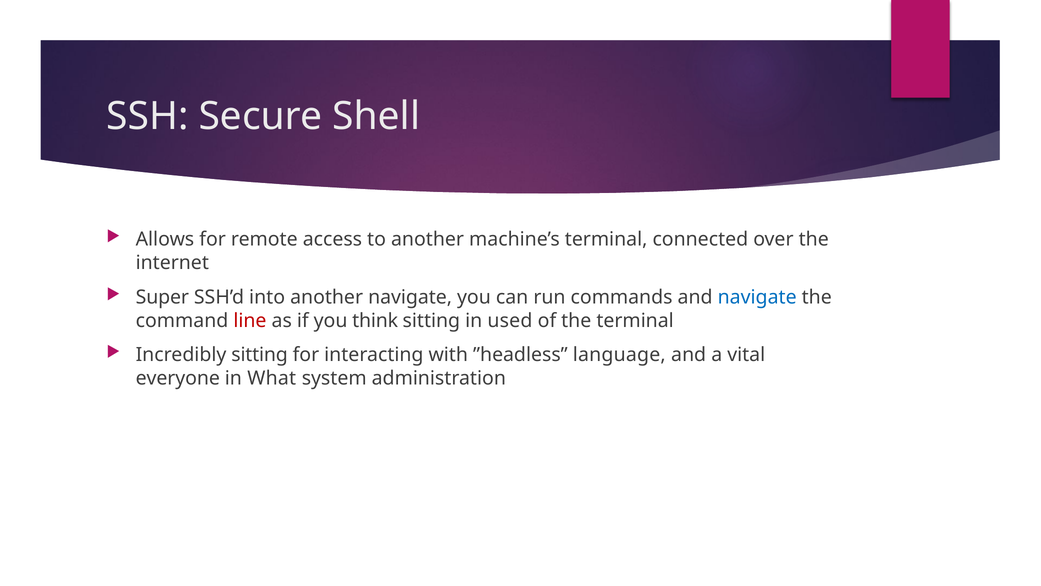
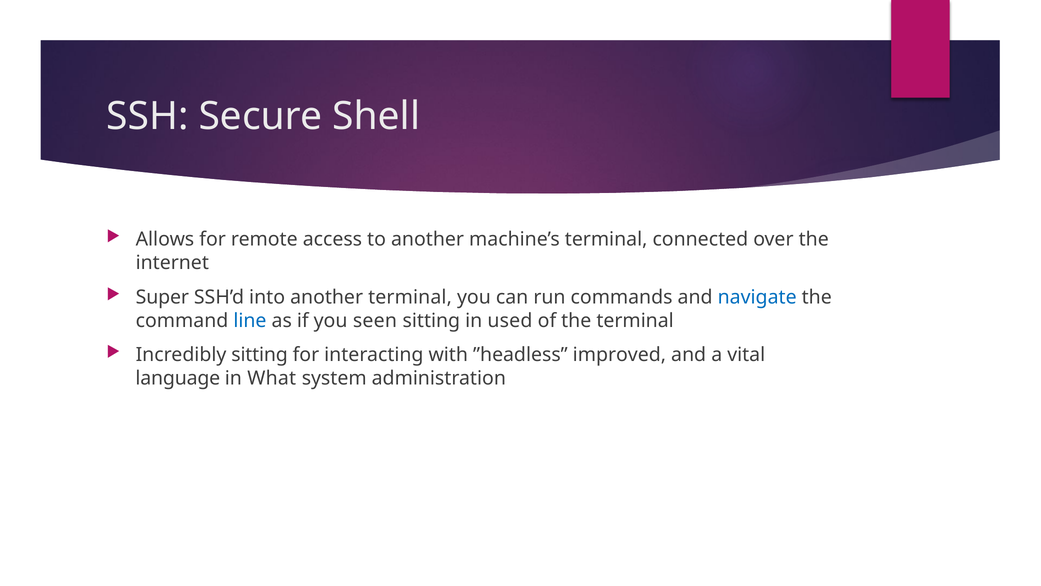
another navigate: navigate -> terminal (410, 297)
line colour: red -> blue (250, 320)
think: think -> seen (375, 320)
language: language -> improved (619, 355)
everyone: everyone -> language (178, 378)
